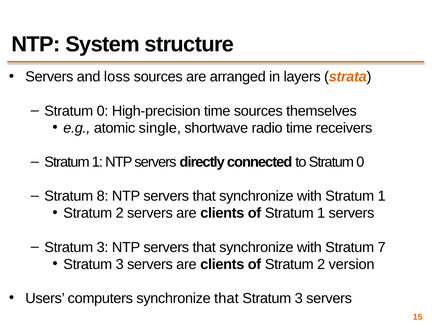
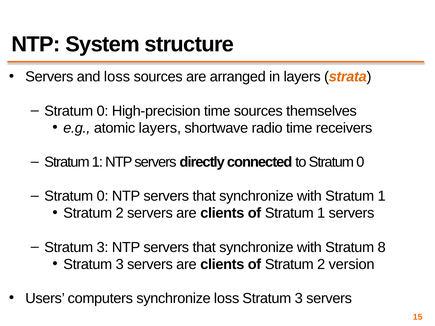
atomic single: single -> layers (160, 128)
8: 8 -> 0 (103, 196)
7: 7 -> 8 (382, 247)
synchronize that: that -> loss (227, 299)
